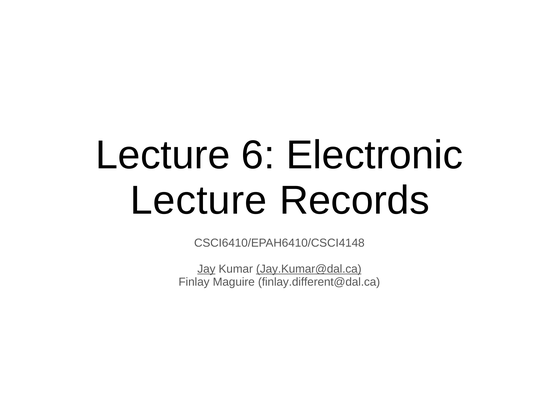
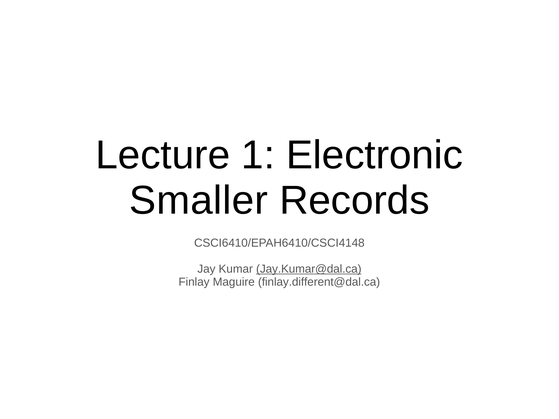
6: 6 -> 1 (258, 155)
Lecture: Lecture -> Smaller (199, 201)
Jay underline: present -> none (206, 269)
